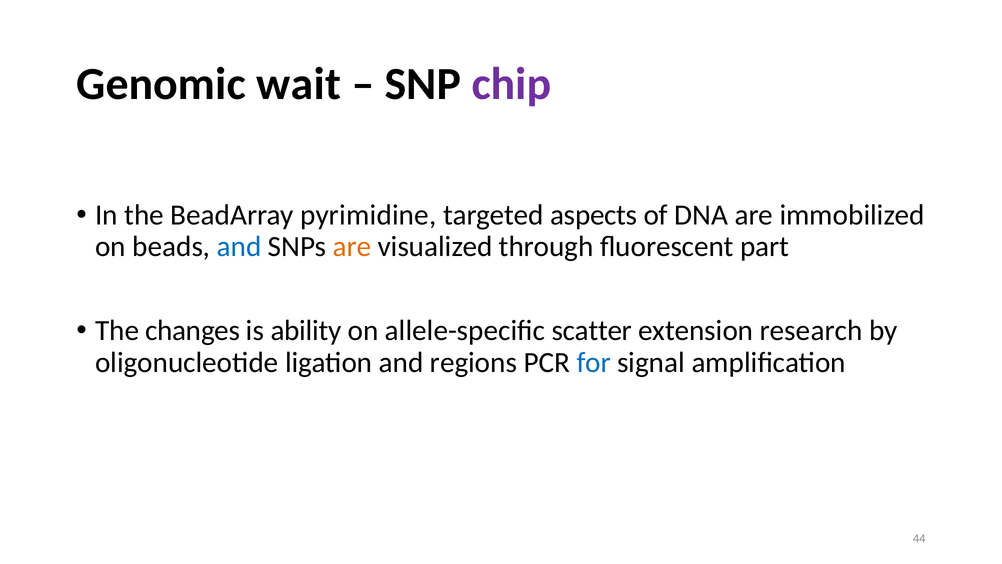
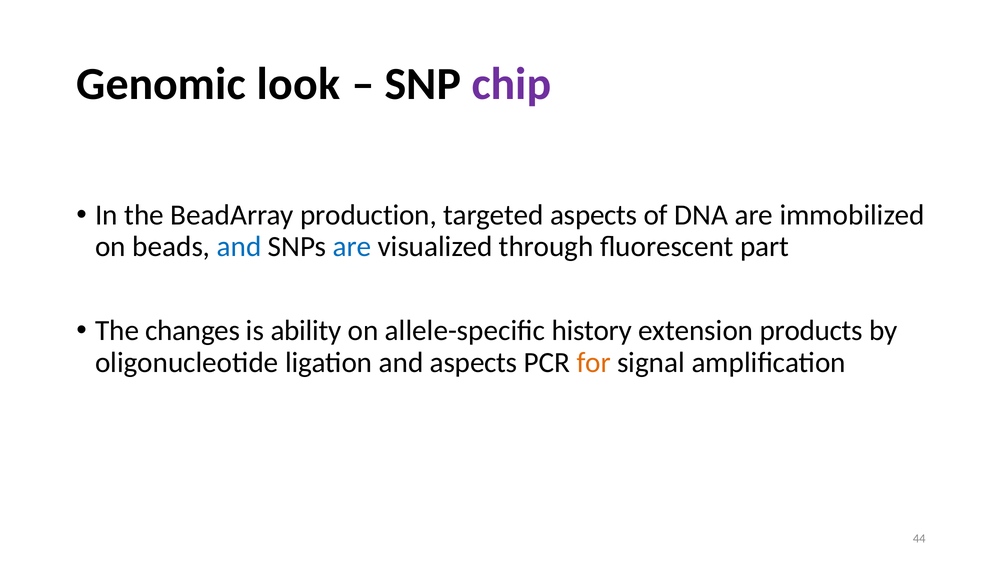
wait: wait -> look (298, 84)
pyrimidine: pyrimidine -> production (368, 215)
are colour: orange -> blue (352, 247)
scatter: scatter -> history (592, 331)
research: research -> products (811, 331)
and regions: regions -> aspects (474, 362)
for colour: blue -> orange (594, 362)
